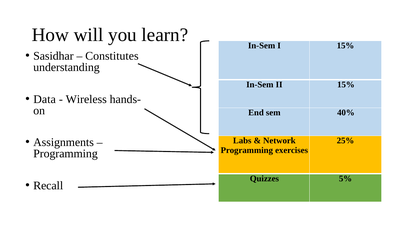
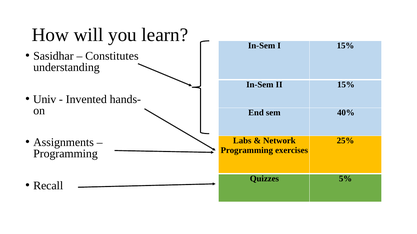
Data: Data -> Univ (45, 99)
Wireless: Wireless -> Invented (86, 99)
